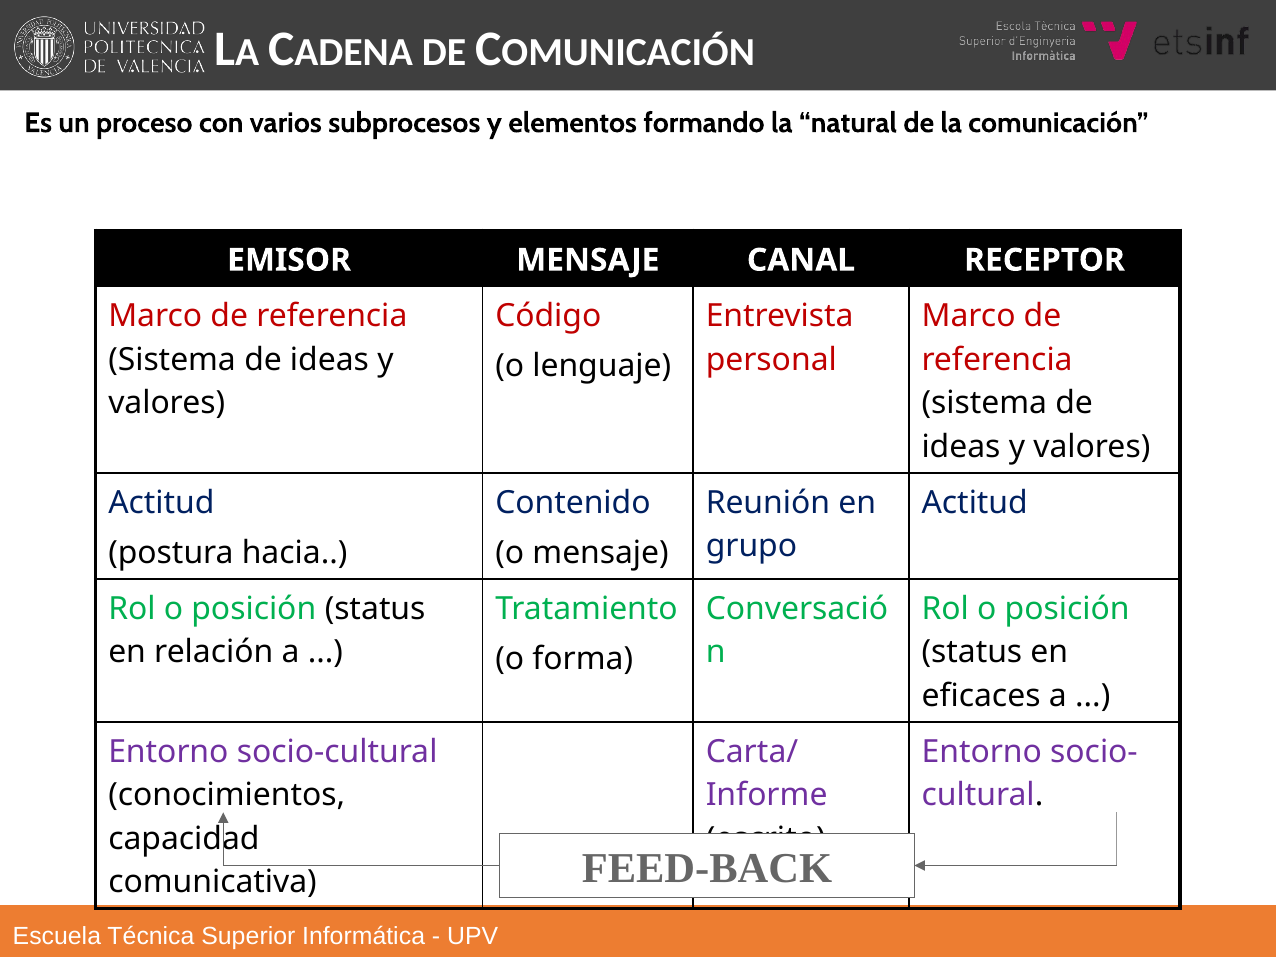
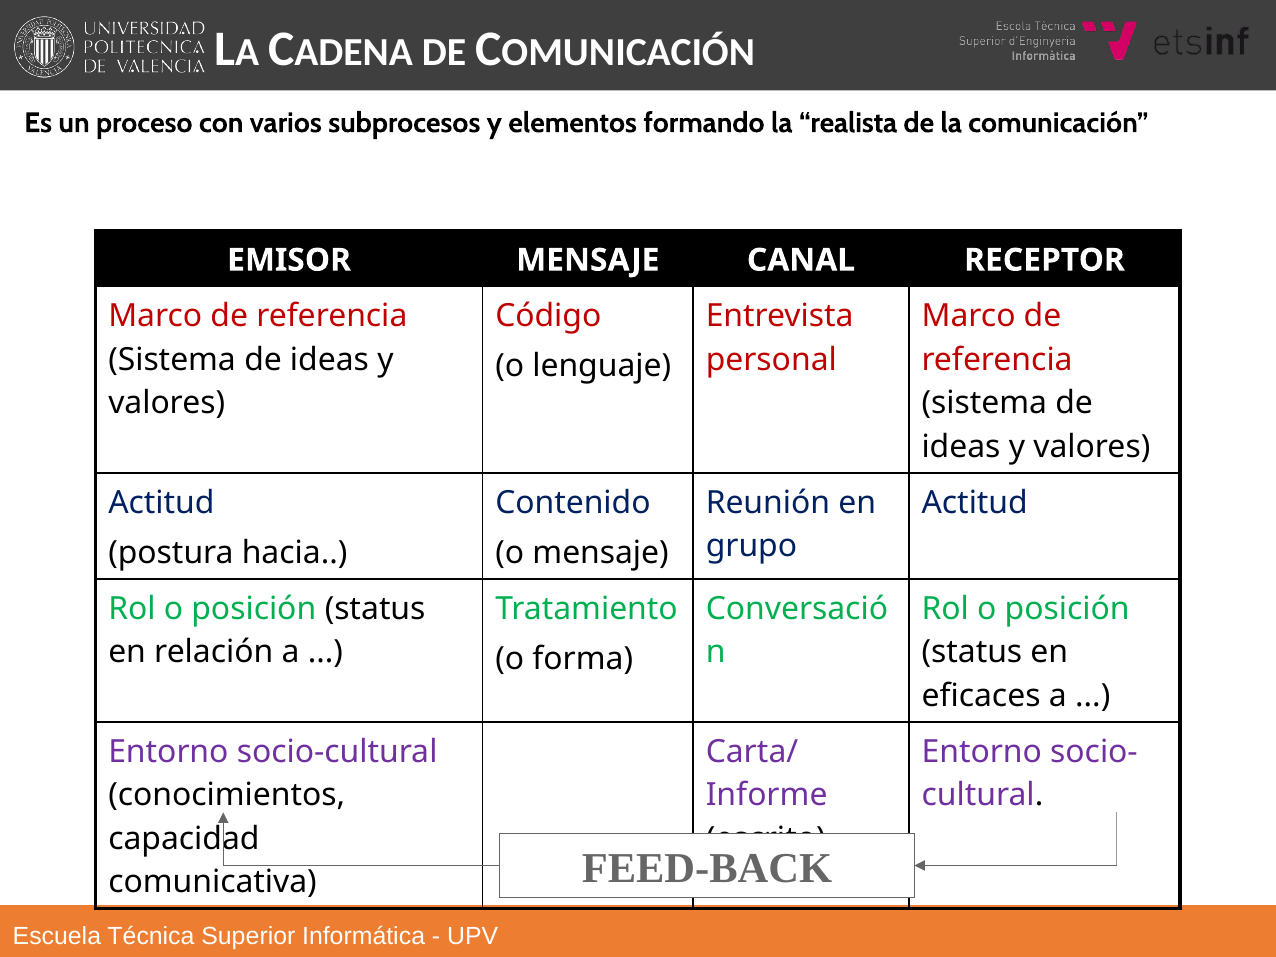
natural: natural -> realista (848, 123)
